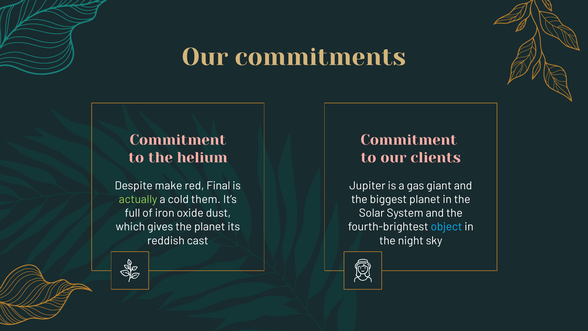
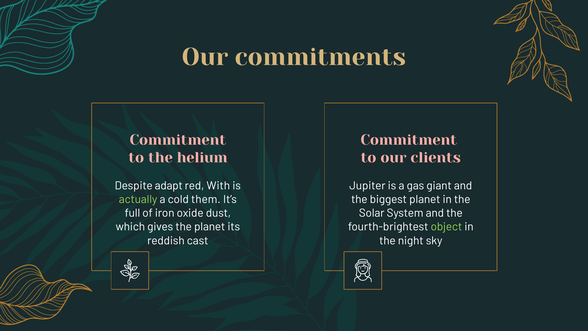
make: make -> adapt (169, 186)
Final: Final -> With (218, 186)
object colour: light blue -> light green (446, 227)
